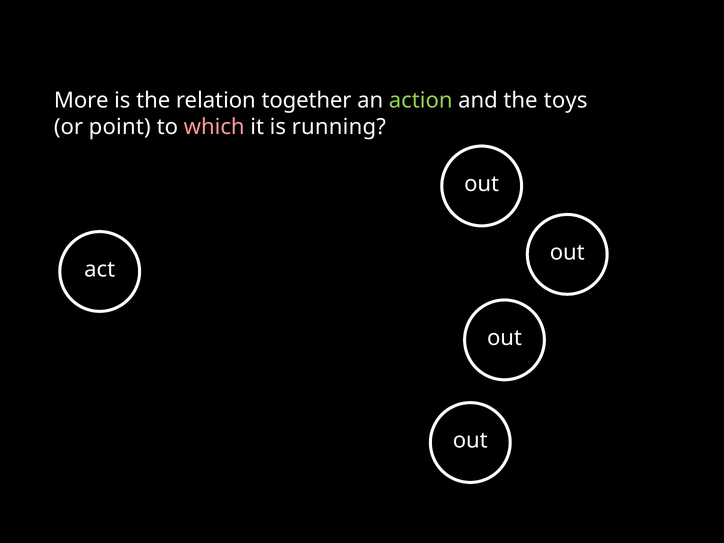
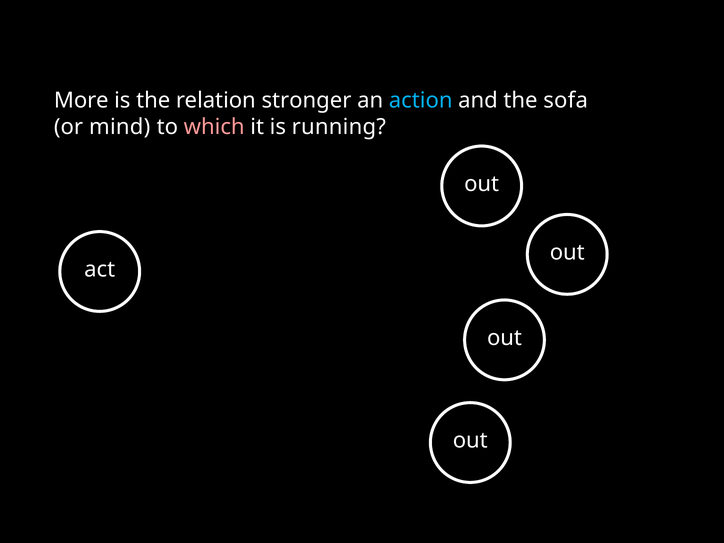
together: together -> stronger (306, 100)
action colour: light green -> light blue (421, 100)
toys: toys -> sofa (566, 100)
point: point -> mind (120, 127)
